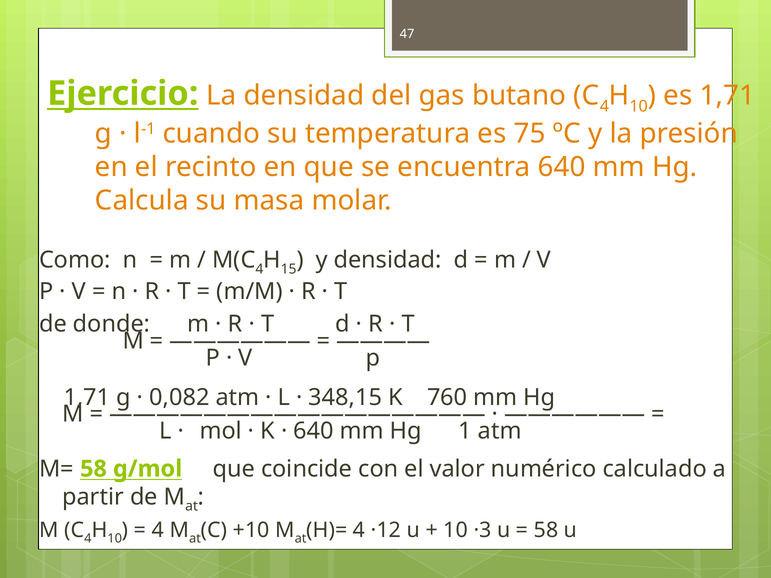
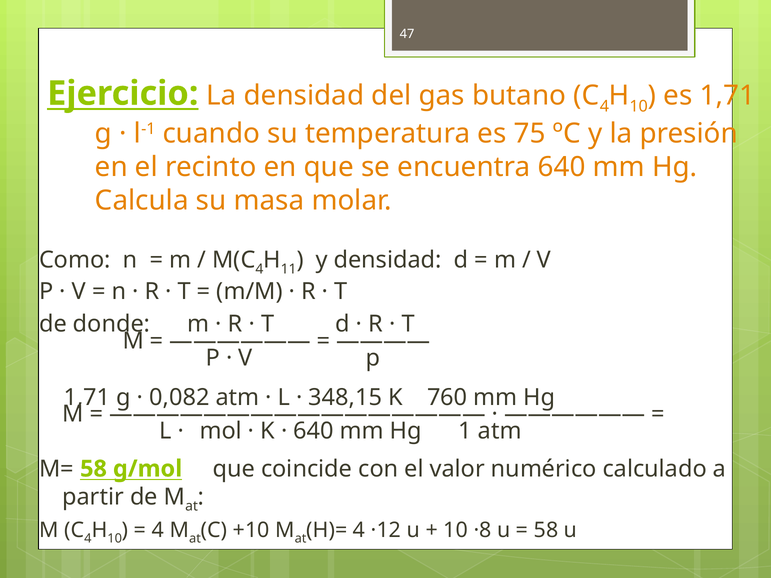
15: 15 -> 11 (289, 269)
·3: ·3 -> ·8 (483, 530)
